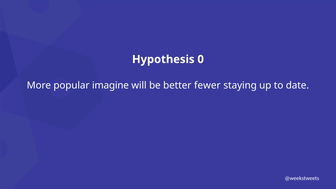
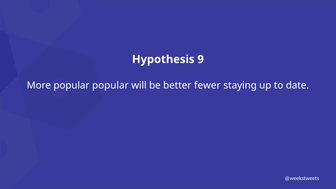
0: 0 -> 9 (201, 59)
popular imagine: imagine -> popular (110, 85)
